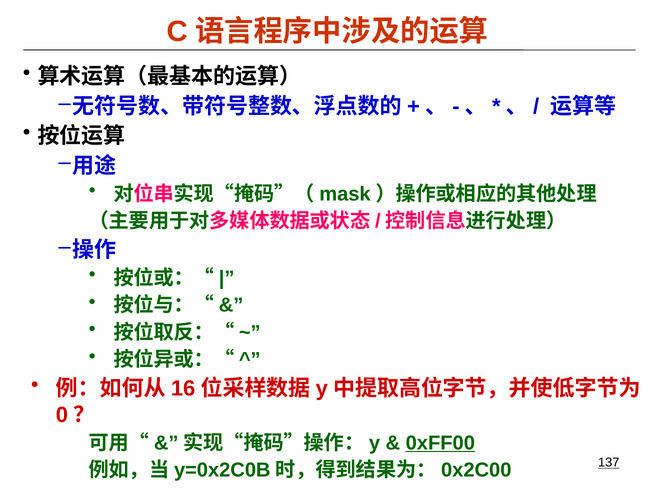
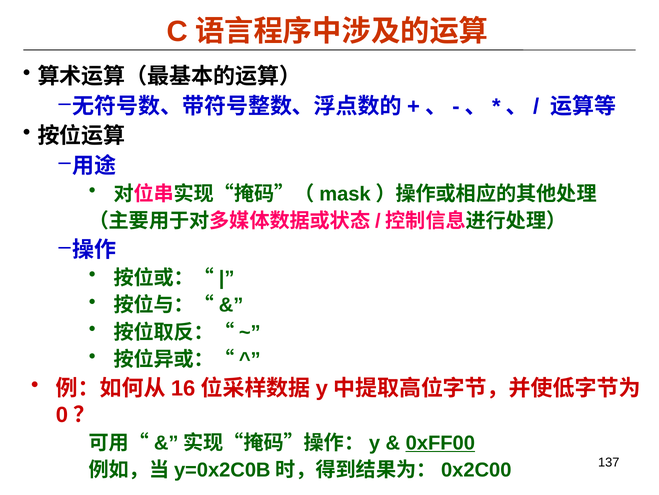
137 underline: present -> none (609, 462)
